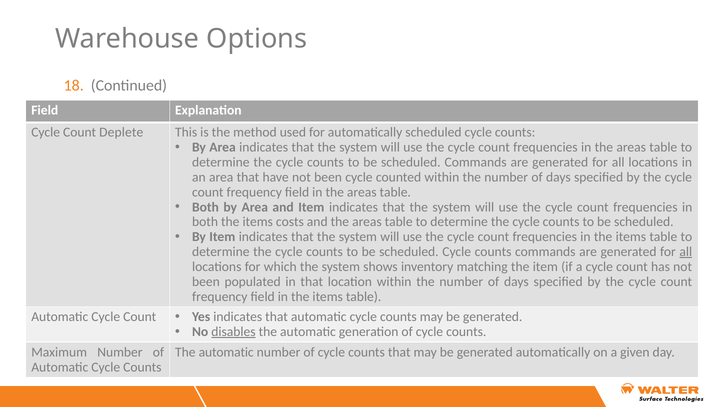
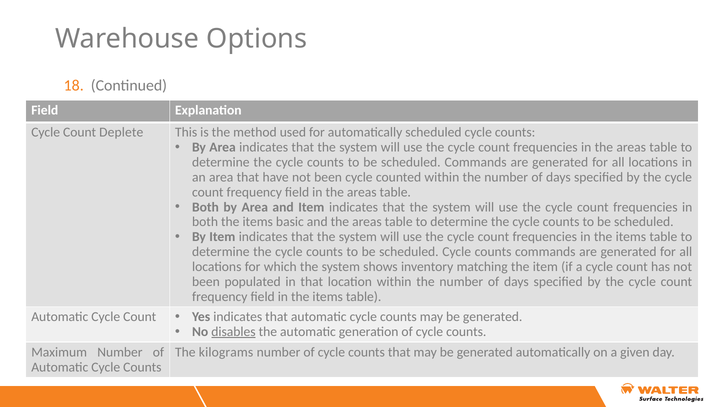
costs: costs -> basic (290, 222)
all underline: present -> none (686, 252)
automatic: automatic -> kilograms (226, 352)
